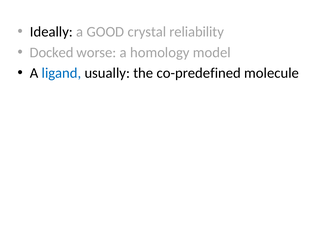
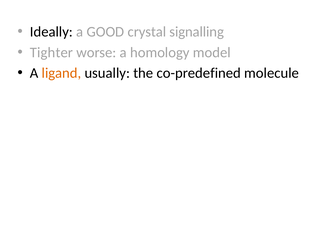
reliability: reliability -> signalling (197, 32)
Docked: Docked -> Tighter (51, 52)
ligand colour: blue -> orange (61, 73)
